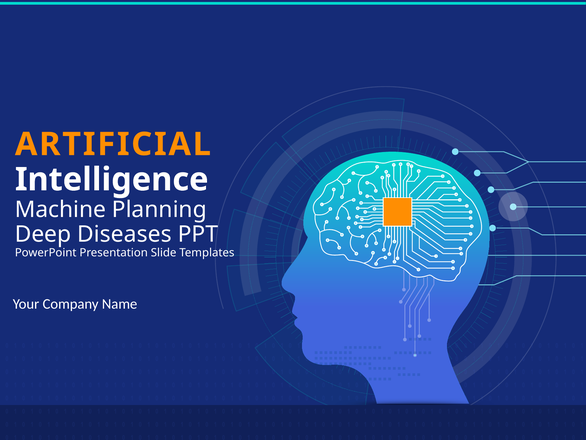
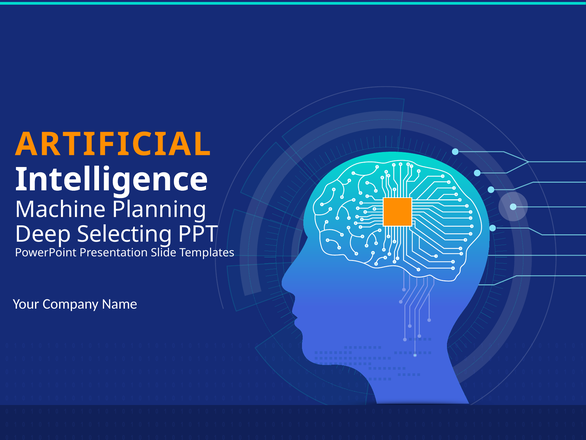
Diseases: Diseases -> Selecting (125, 234)
